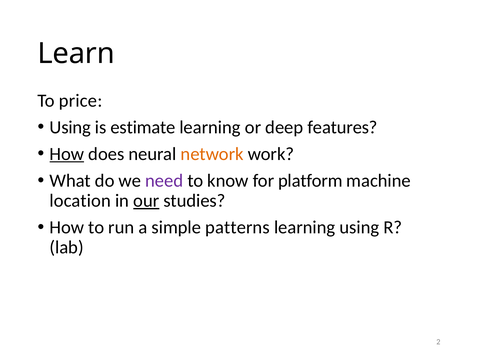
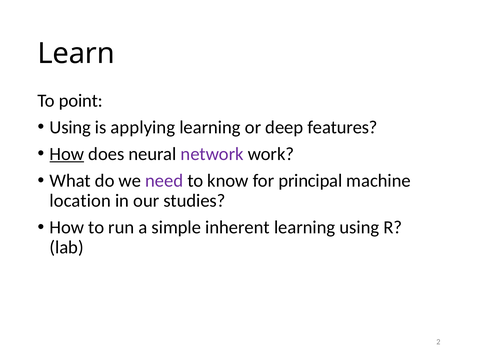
price: price -> point (81, 101)
estimate: estimate -> applying (143, 127)
network colour: orange -> purple (212, 154)
platform: platform -> principal (310, 181)
our underline: present -> none (146, 201)
patterns: patterns -> inherent (238, 228)
